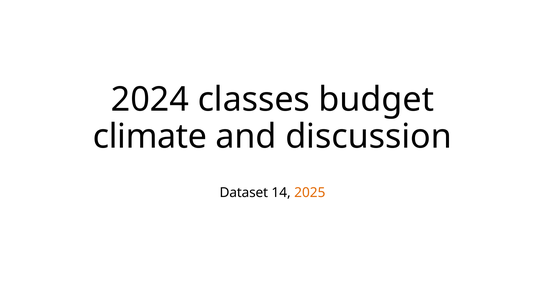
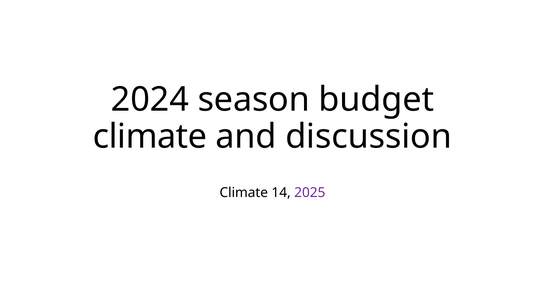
classes: classes -> season (254, 99)
Dataset: Dataset -> Climate (244, 192)
2025 colour: orange -> purple (310, 192)
